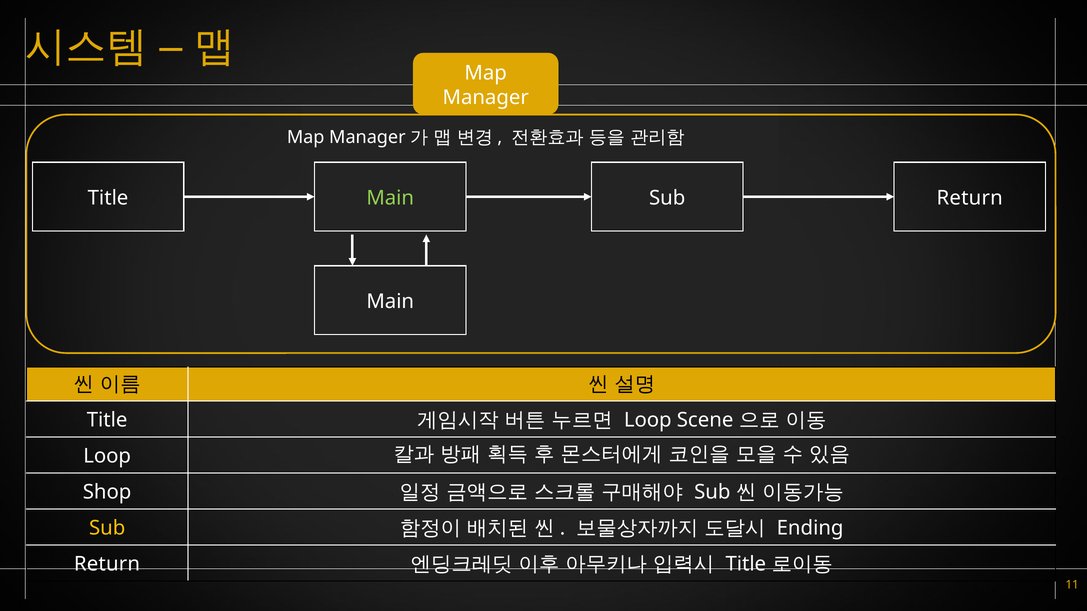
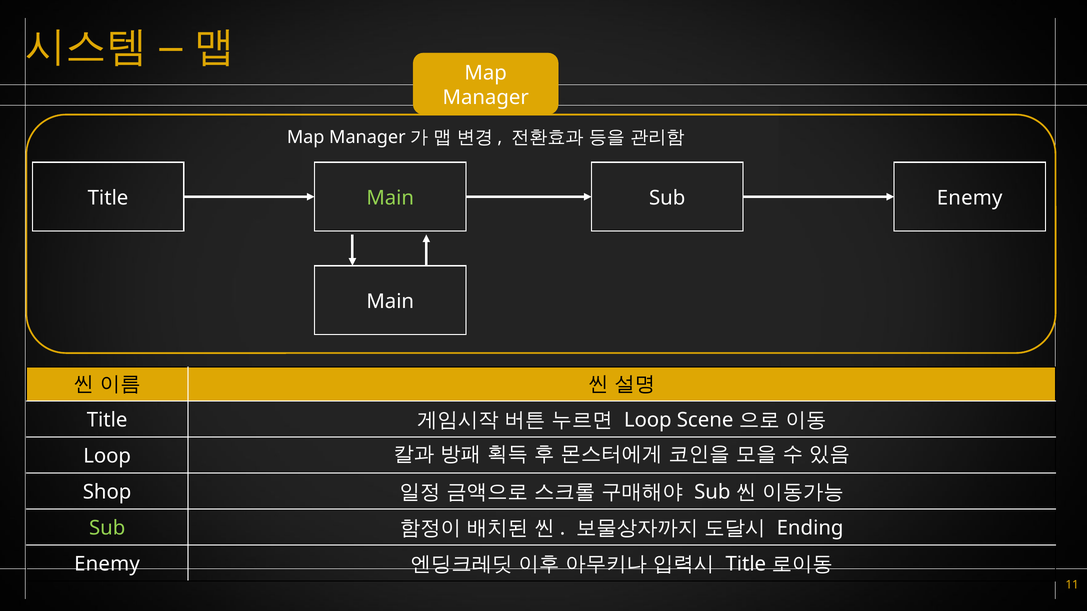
Sub Return: Return -> Enemy (970, 198)
Sub colour: yellow -> light green (107, 528)
Return: Return -> Enemy (107, 564)
